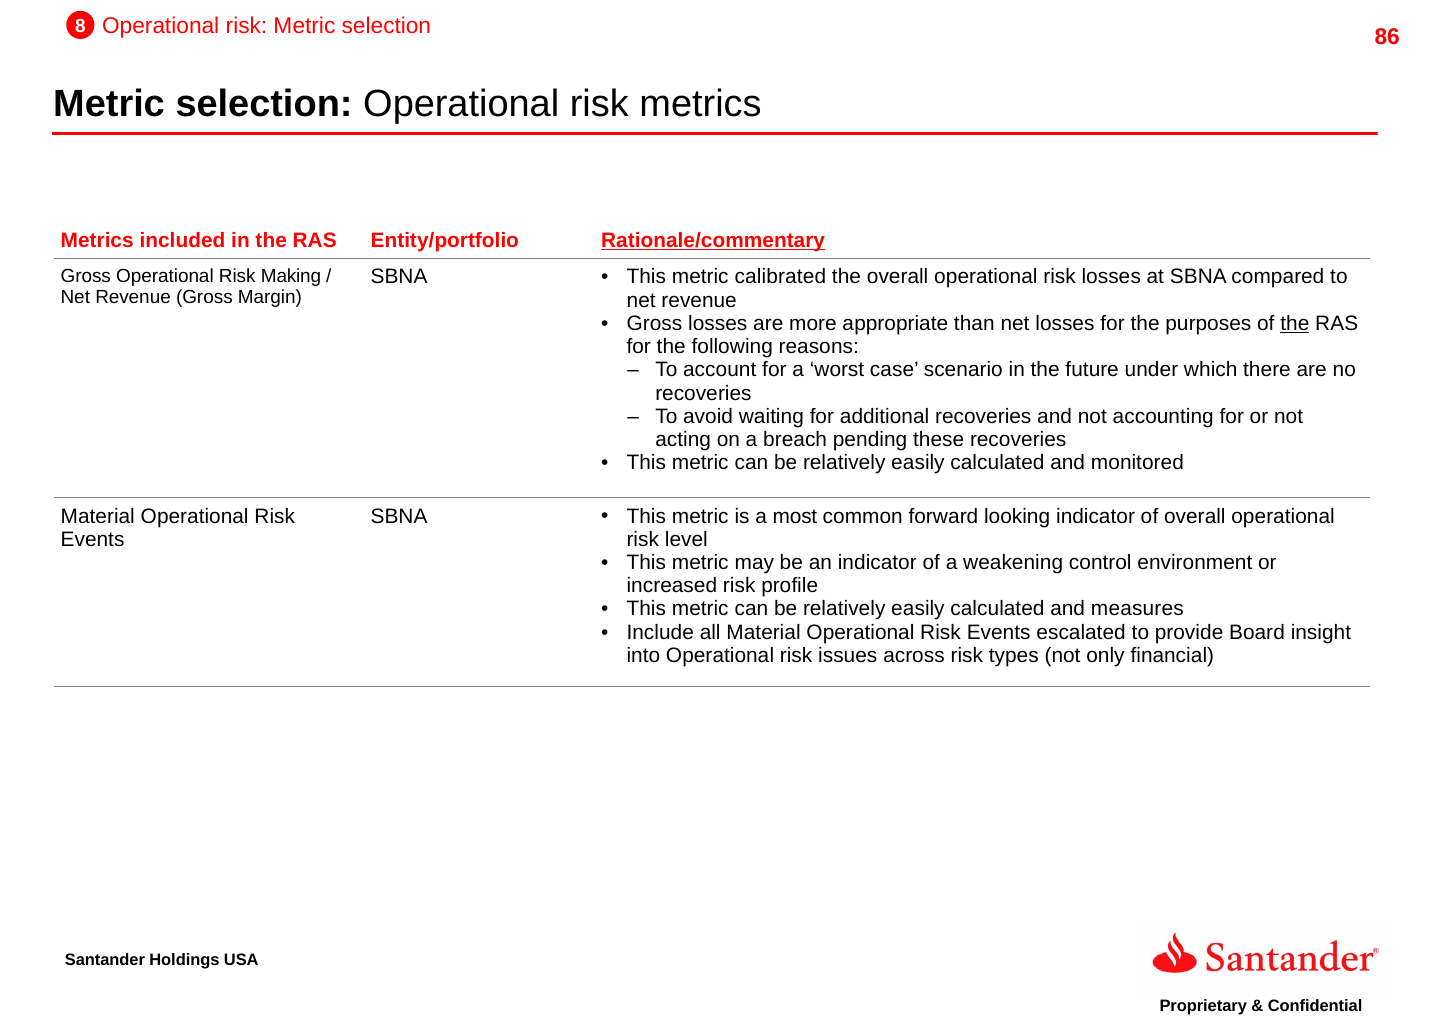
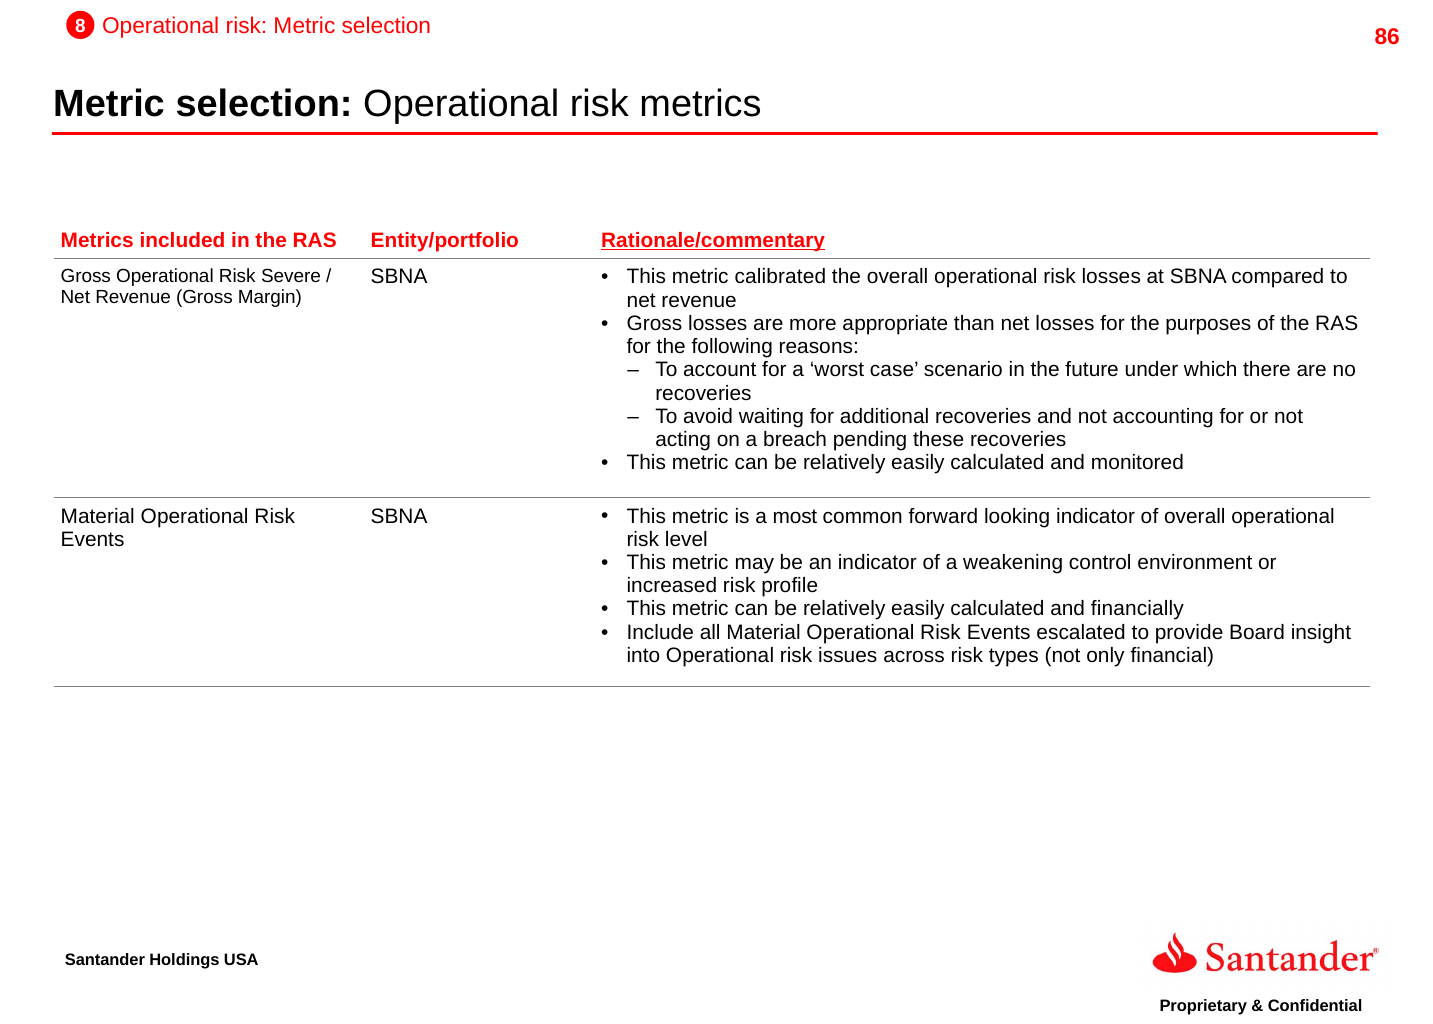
Making: Making -> Severe (291, 276)
the underline: present -> none (1295, 323)
measures: measures -> financially (1137, 609)
